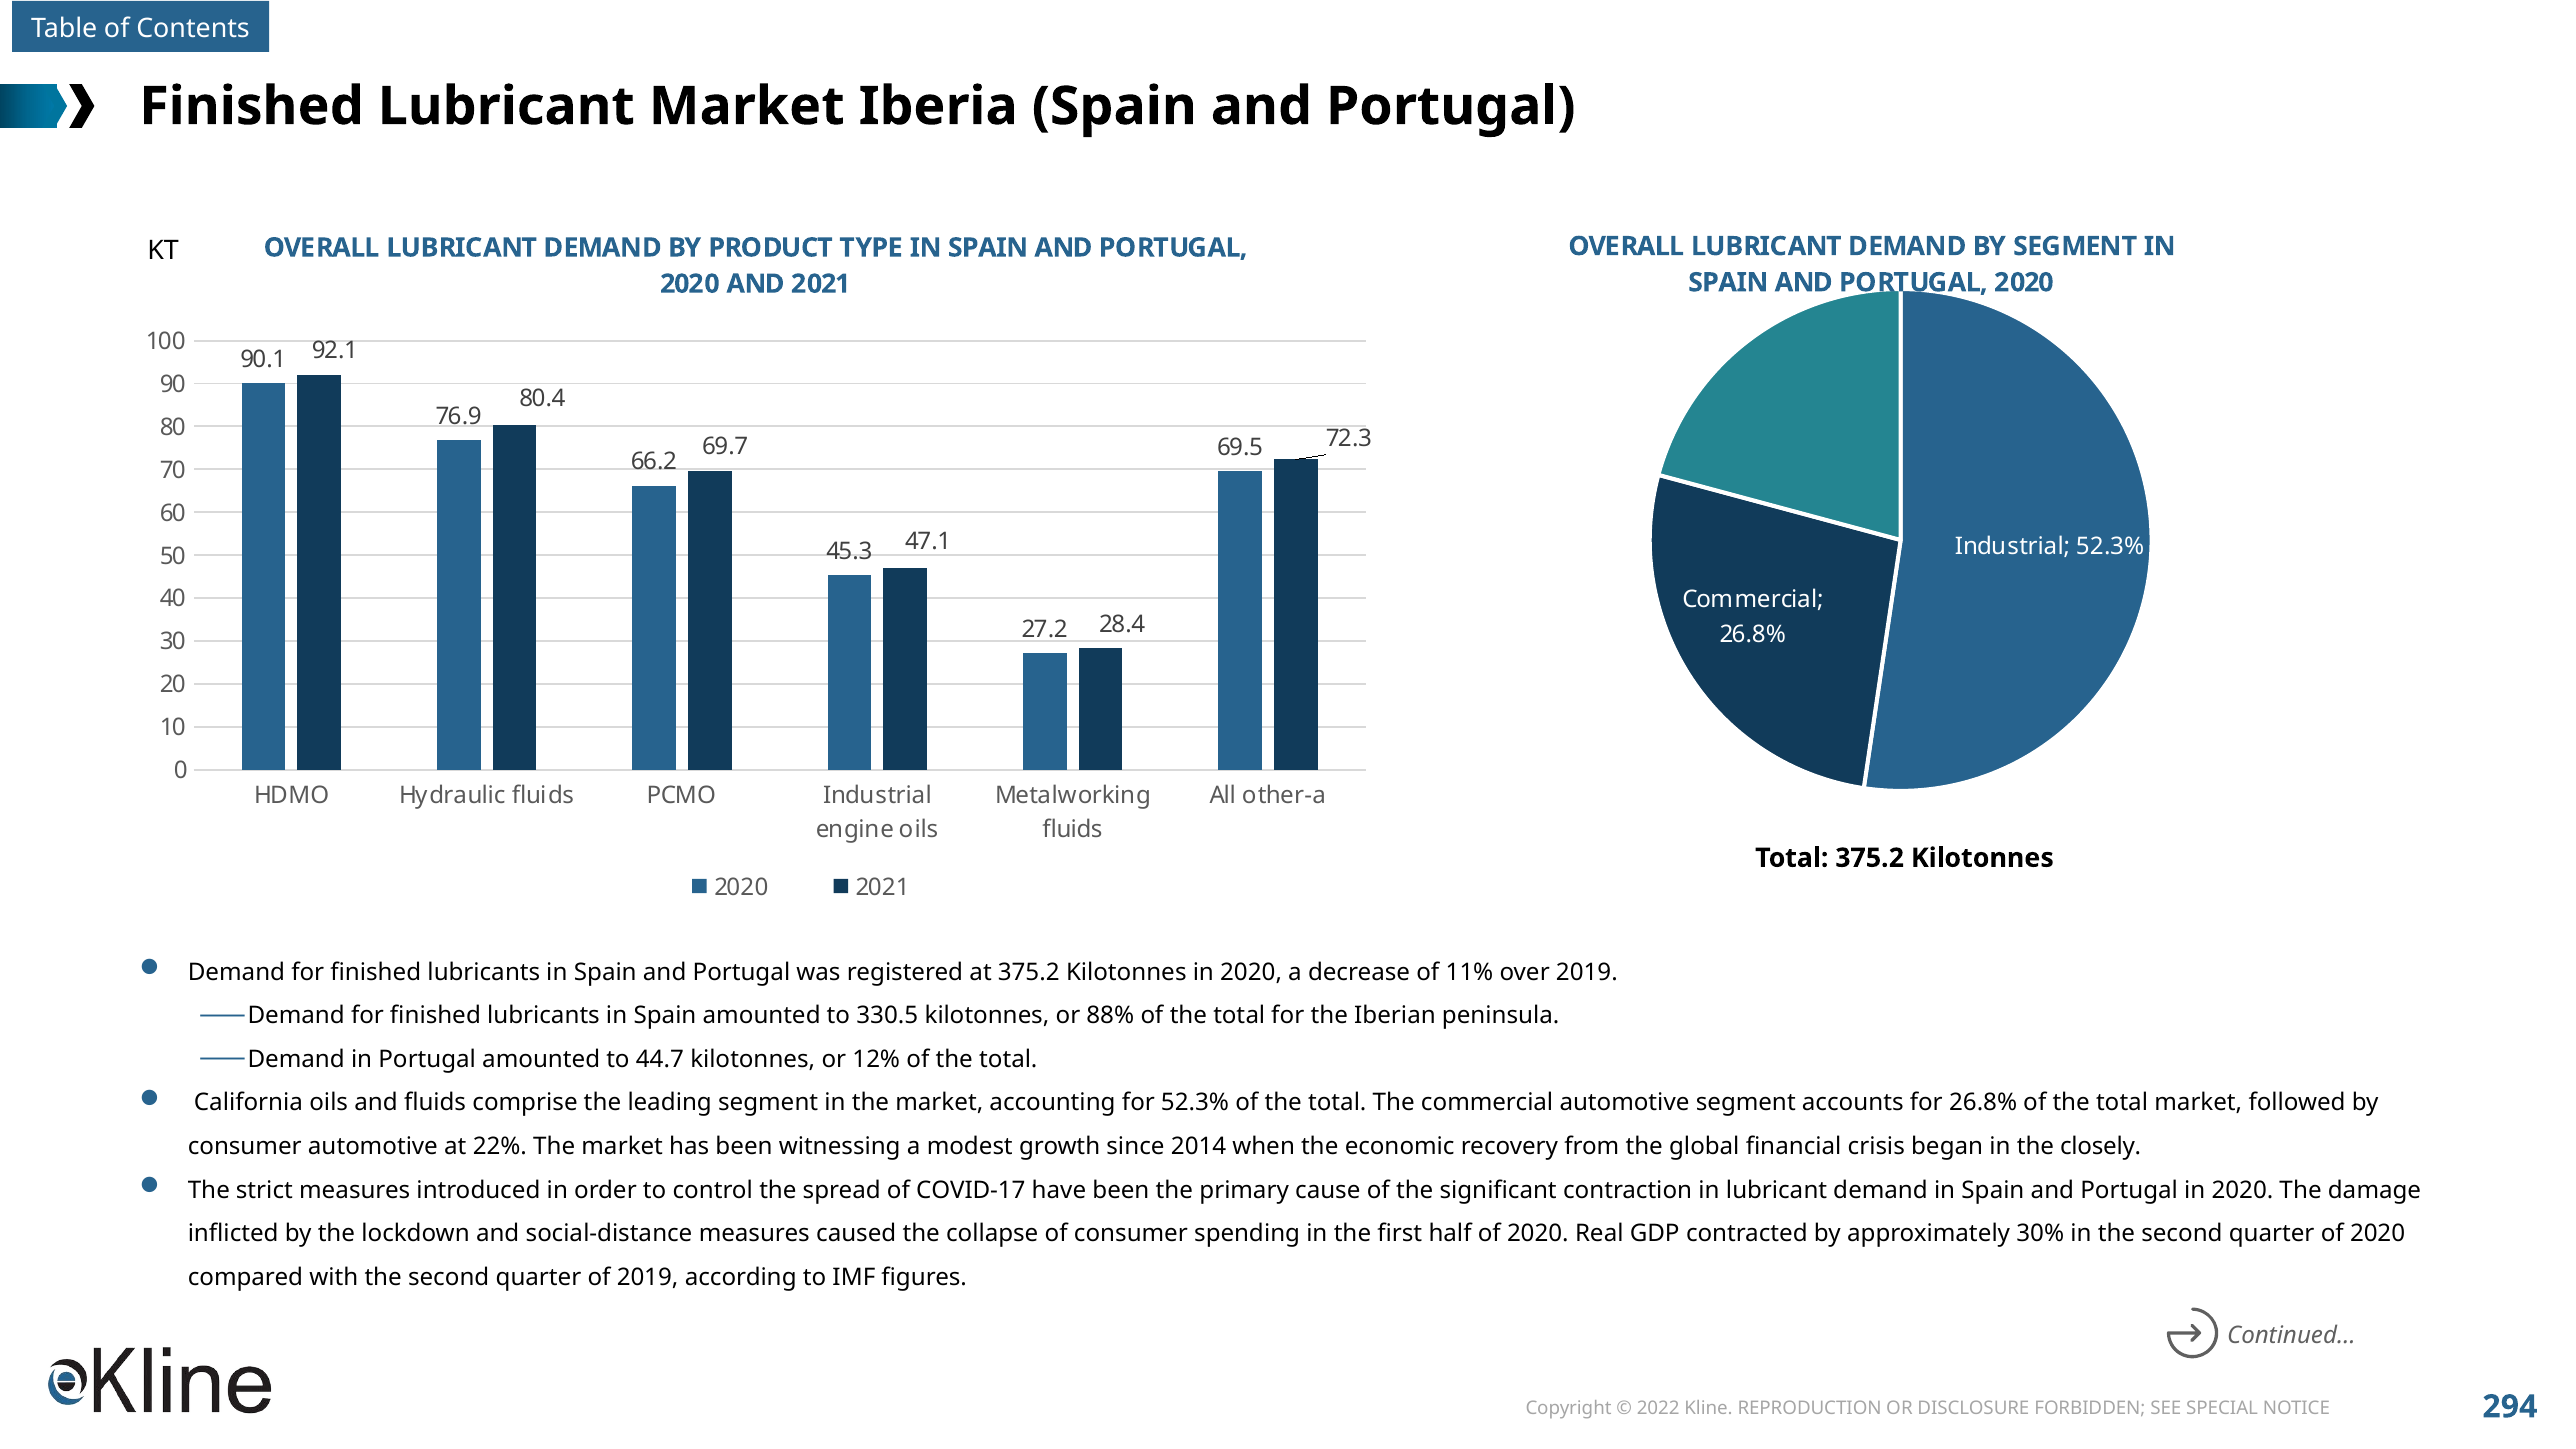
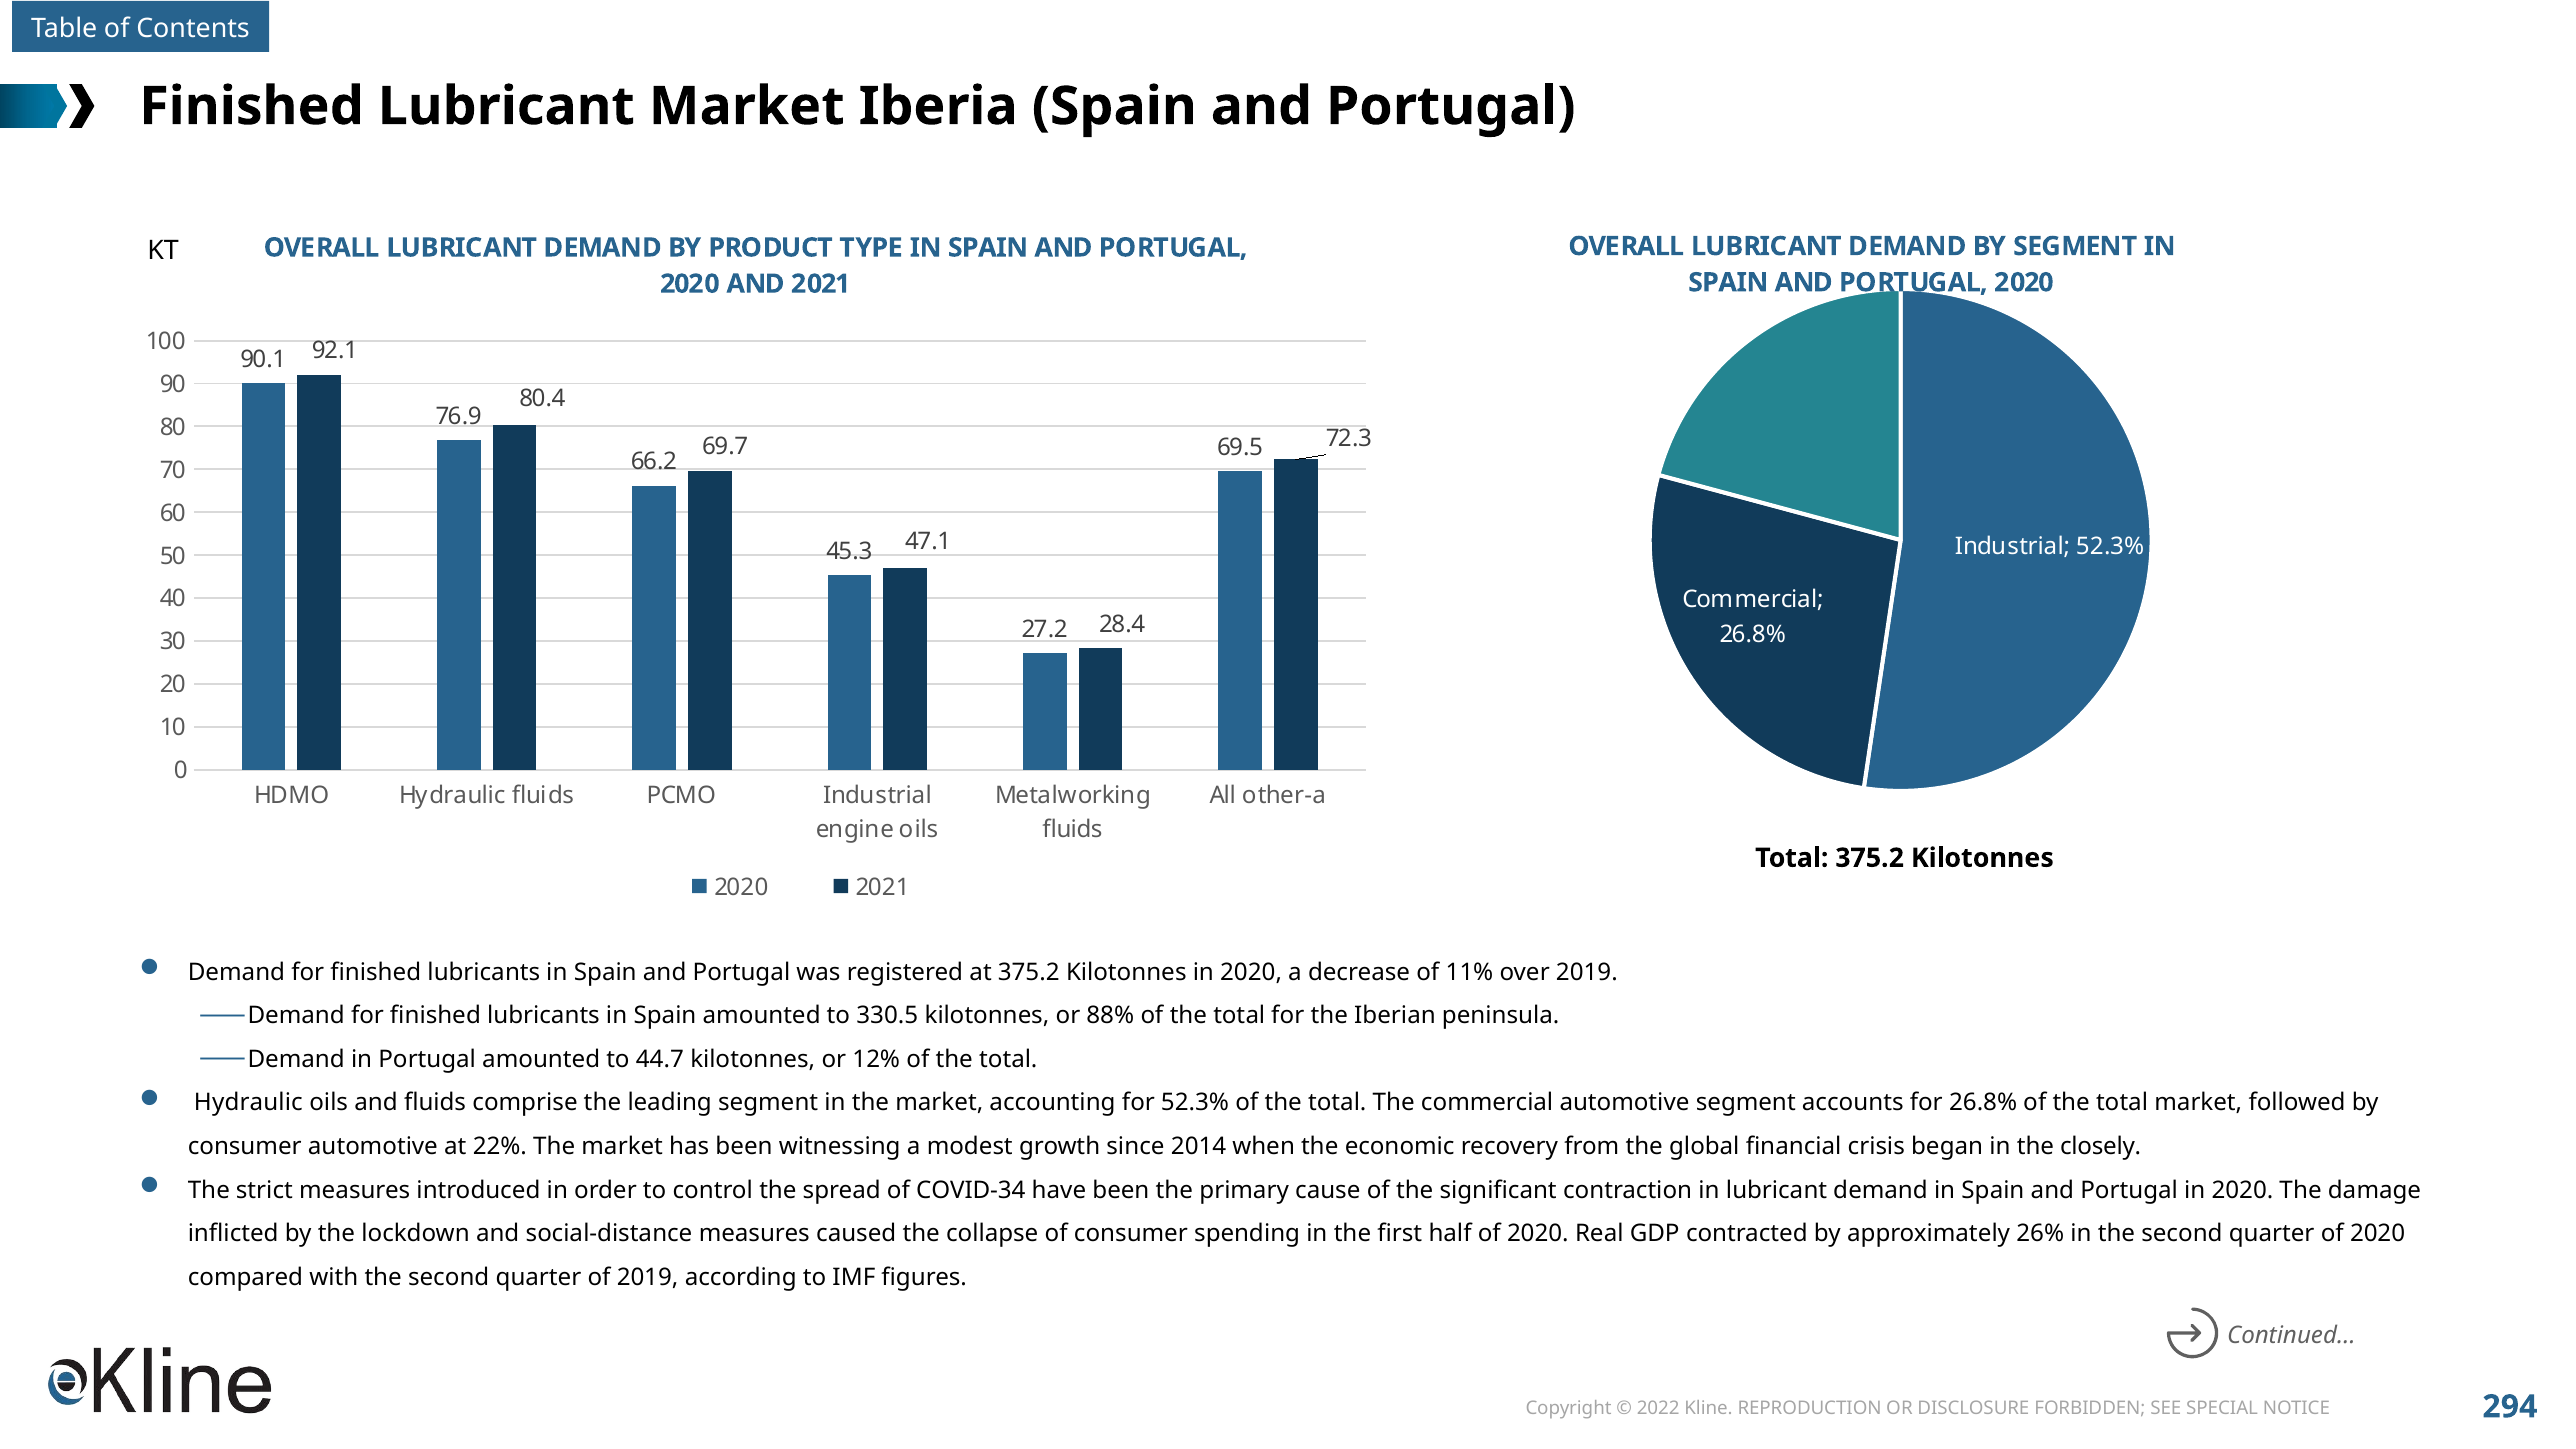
California: California -> Hydraulic (248, 1103)
COVID-17: COVID-17 -> COVID-34 (971, 1190)
30%: 30% -> 26% (2040, 1234)
